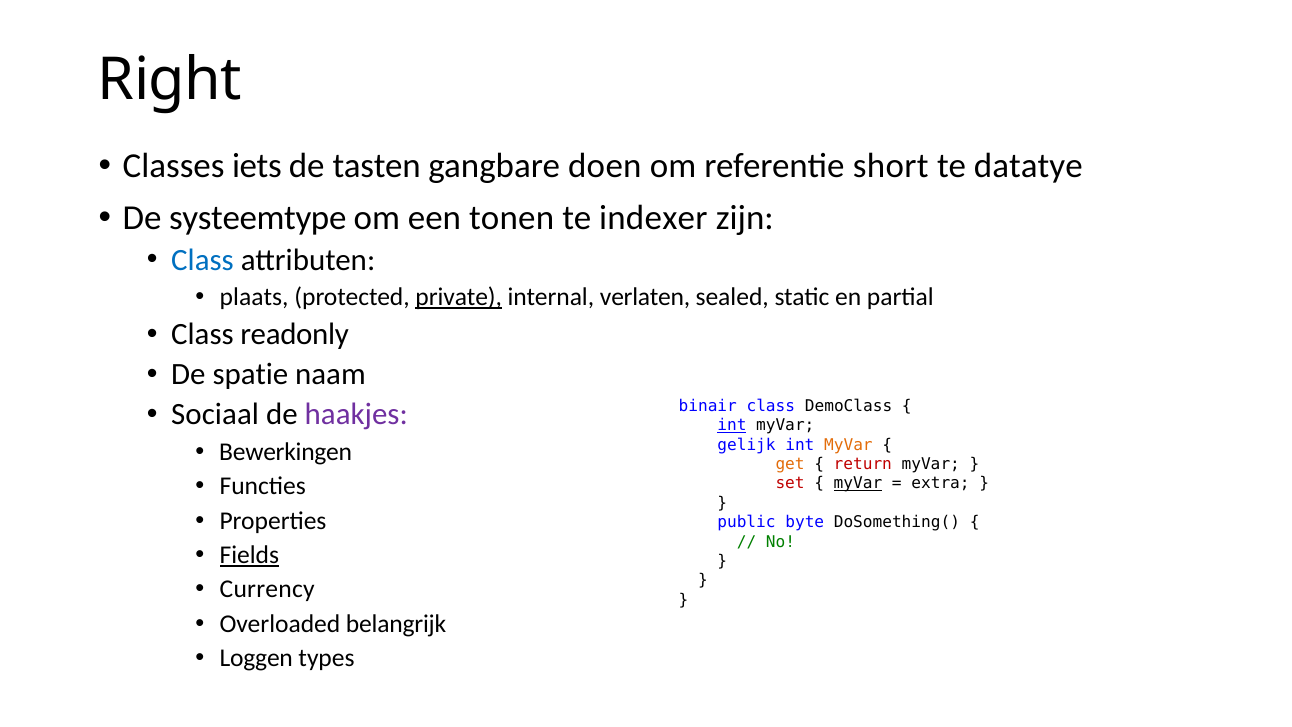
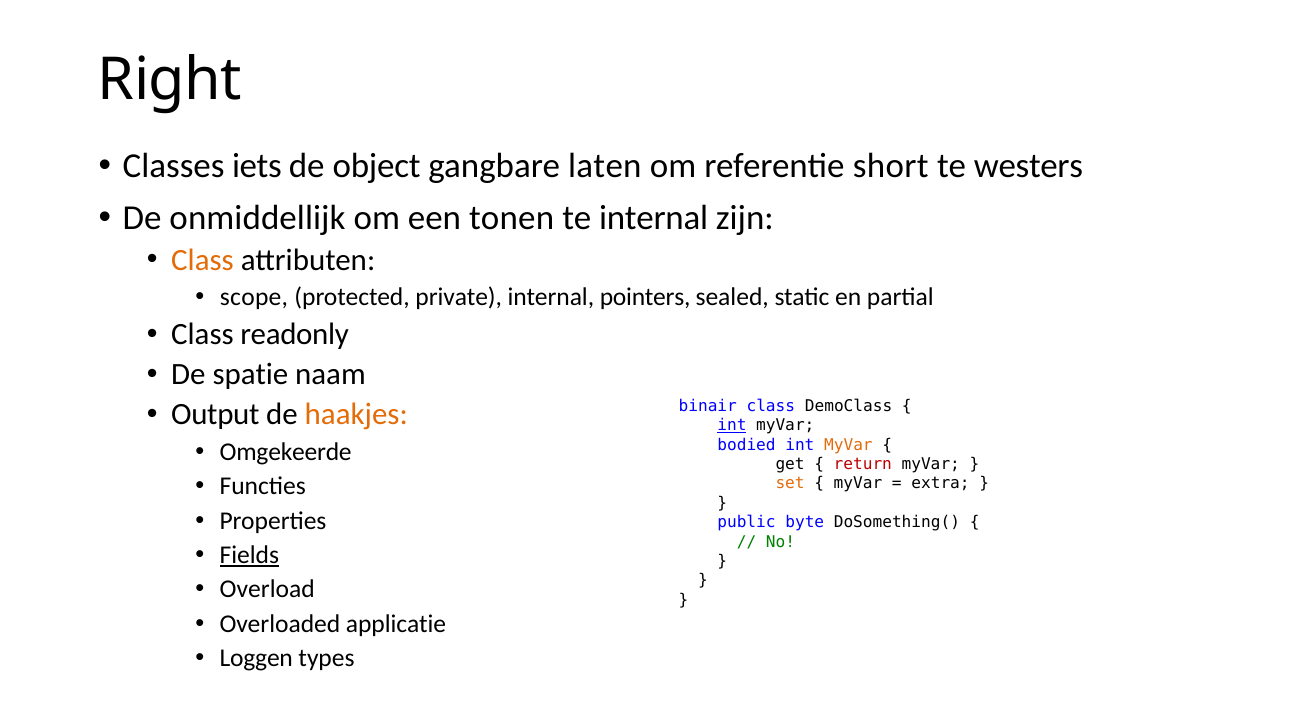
tasten: tasten -> object (377, 166)
doen: doen -> laten (605, 166)
datatye: datatye -> westers (1028, 166)
systeemtype: systeemtype -> onmiddellijk (258, 218)
te indexer: indexer -> internal (654, 218)
Class colour: blue -> orange (202, 260)
plaats: plaats -> scope (254, 297)
private underline: present -> none (459, 297)
verlaten: verlaten -> pointers (645, 297)
Sociaal: Sociaal -> Output (215, 415)
haakjes colour: purple -> orange (356, 415)
gelijk: gelijk -> bodied (747, 445)
Bewerkingen: Bewerkingen -> Omgekeerde (286, 452)
get colour: orange -> black (790, 464)
set colour: red -> orange (790, 483)
myVar underline: present -> none (858, 483)
Currency: Currency -> Overload (267, 589)
belangrijk: belangrijk -> applicatie (396, 624)
